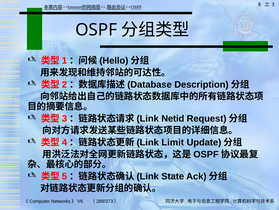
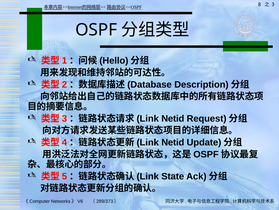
Limit: Limit -> Netid (173, 142)
